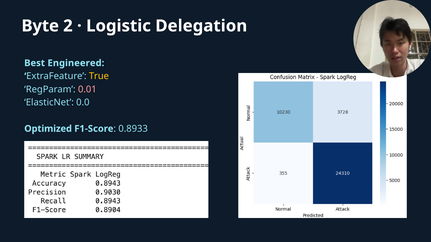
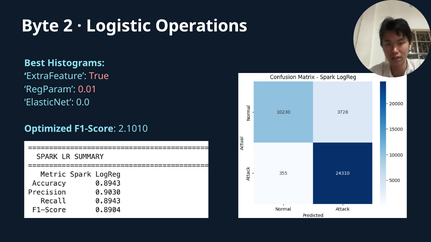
Delegation: Delegation -> Operations (201, 26)
Engineered: Engineered -> Histograms (76, 63)
True colour: yellow -> pink (99, 76)
0.8933: 0.8933 -> 2.1010 (133, 129)
